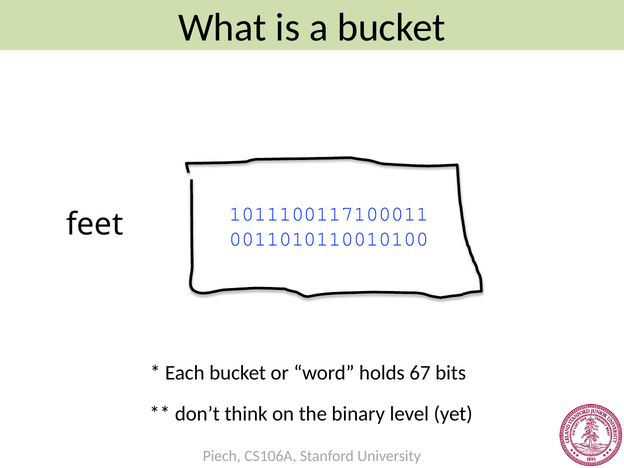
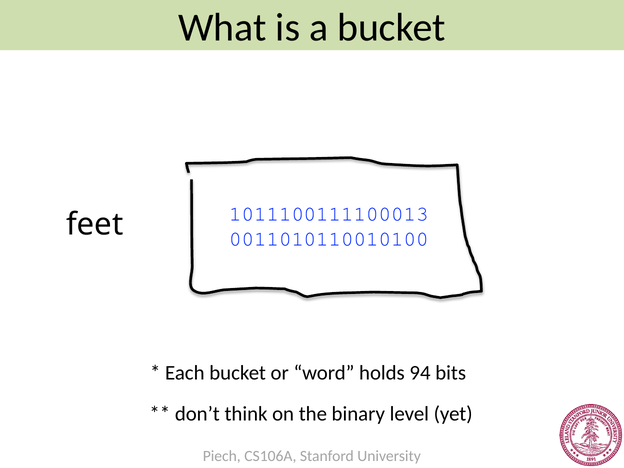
1011100117100011: 1011100117100011 -> 1011100111100013 (329, 214)
67: 67 -> 94 (420, 373)
